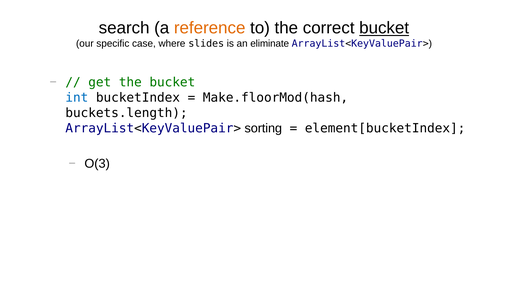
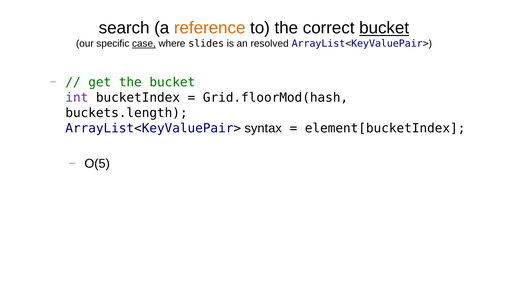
case underline: none -> present (144, 44)
eliminate: eliminate -> resolved (270, 44)
int colour: blue -> purple (77, 98)
Make.floorMod(hash: Make.floorMod(hash -> Grid.floorMod(hash (276, 98)
sorting: sorting -> syntax (263, 128)
O(3: O(3 -> O(5 (97, 164)
